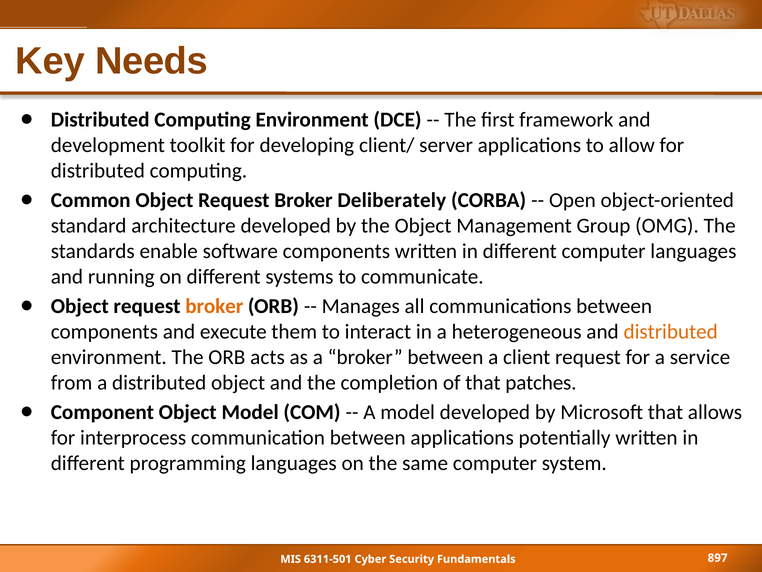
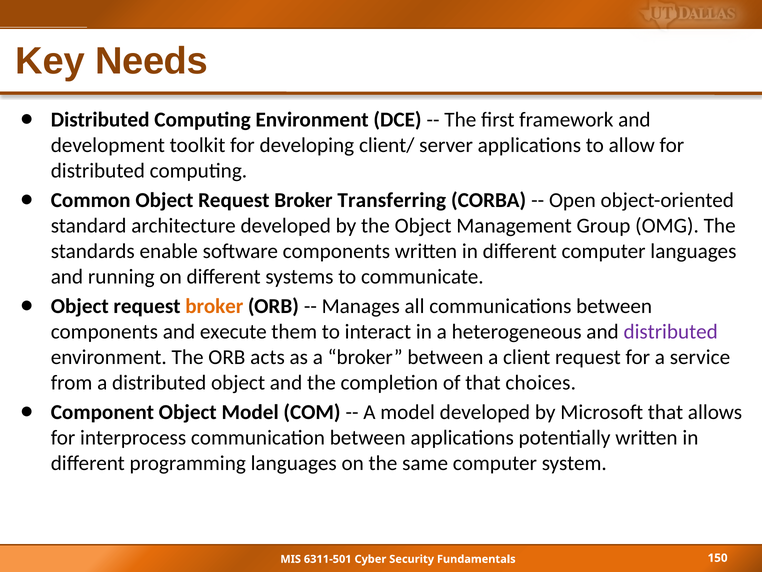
Deliberately: Deliberately -> Transferring (392, 200)
distributed colour: orange -> purple (671, 331)
patches: patches -> choices (541, 382)
897: 897 -> 150 (718, 557)
